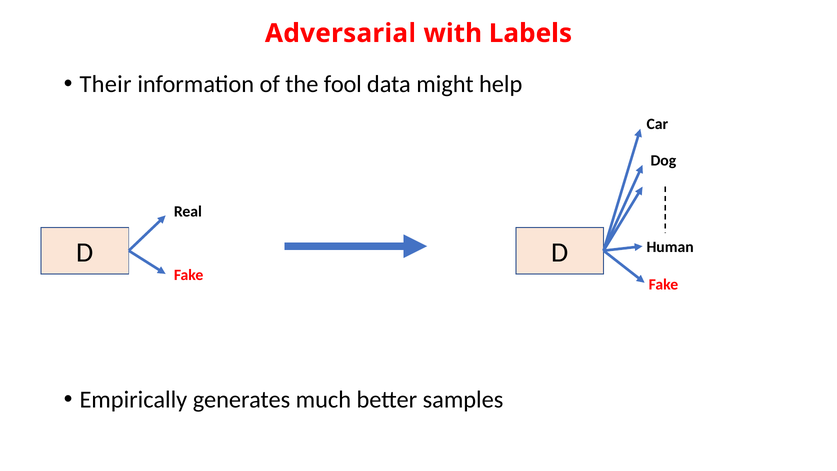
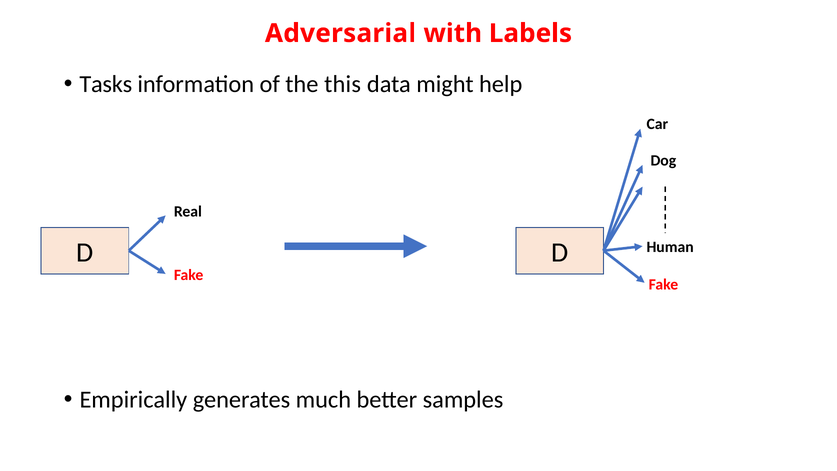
Their: Their -> Tasks (106, 84)
fool: fool -> this (343, 84)
